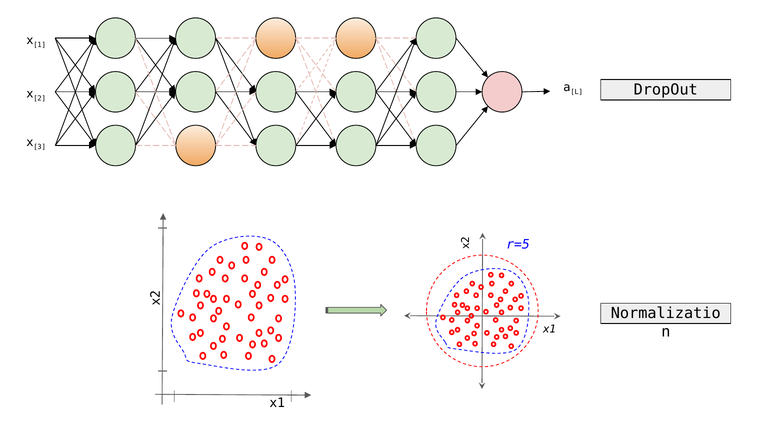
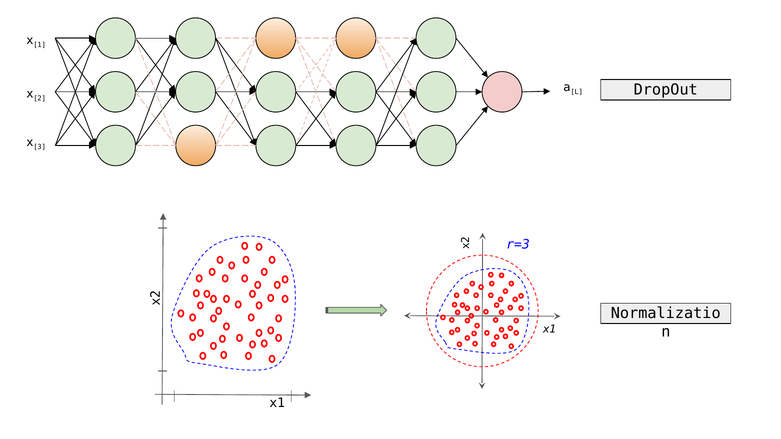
r=5: r=5 -> r=3 (518, 245)
